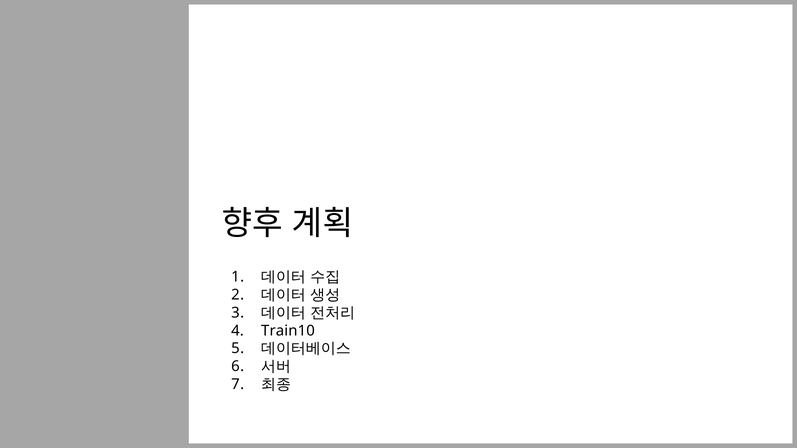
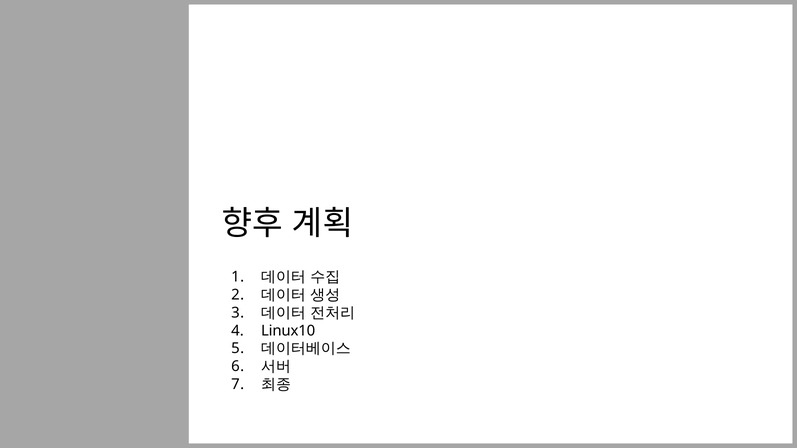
Train10: Train10 -> Linux10 (288, 331)
